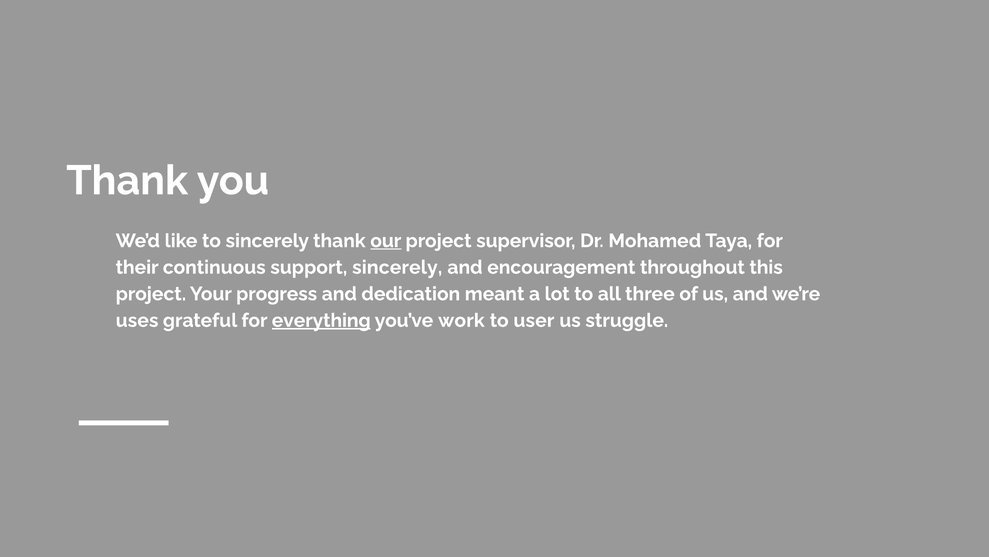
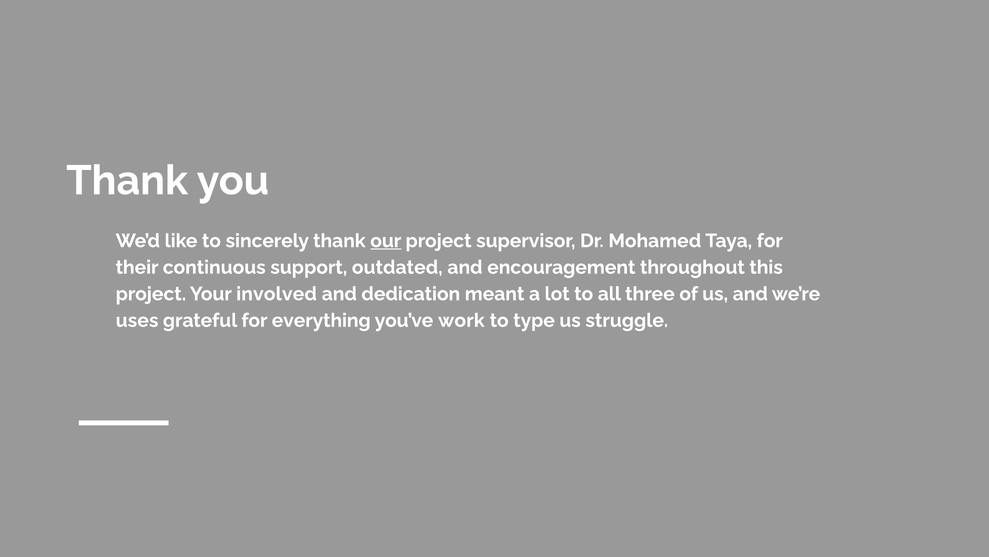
support sincerely: sincerely -> outdated (397, 267)
progress: progress -> involved (277, 294)
everything underline: present -> none (321, 320)
user: user -> type (534, 320)
